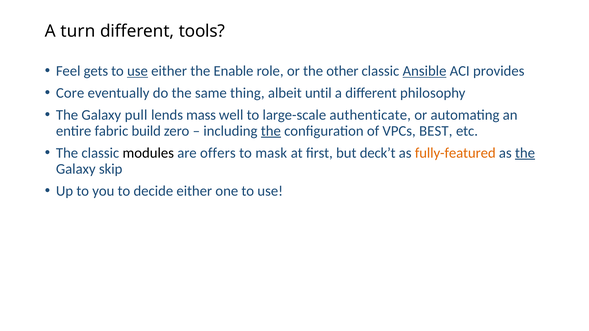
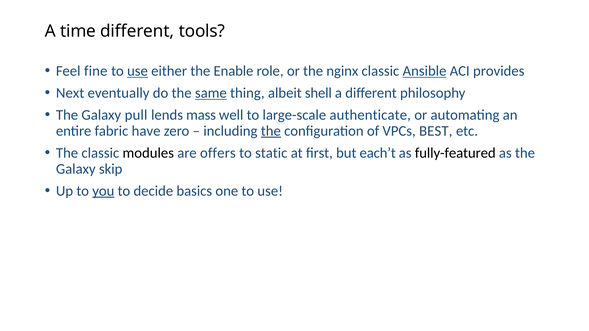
turn: turn -> time (78, 31)
gets: gets -> fine (96, 71)
other: other -> nginx (342, 71)
Core: Core -> Next (70, 93)
same underline: none -> present (211, 93)
until: until -> shell (318, 93)
build: build -> have (146, 131)
mask: mask -> static (271, 153)
deck’t: deck’t -> each’t (378, 153)
fully-featured colour: orange -> black (455, 153)
the underline: present -> none (525, 153)
you underline: none -> present (103, 191)
decide either: either -> basics (194, 191)
